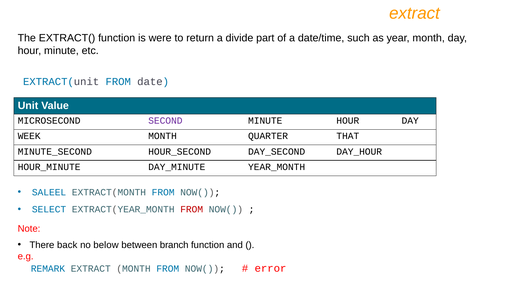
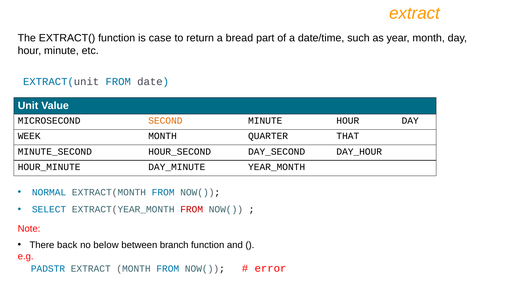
were: were -> case (160, 38)
divide: divide -> bread (239, 38)
SECOND colour: purple -> orange (165, 121)
SALEEL: SALEEL -> NORMAL (49, 192)
REMARK: REMARK -> PADSTR (48, 269)
